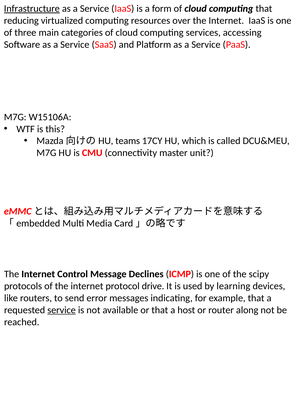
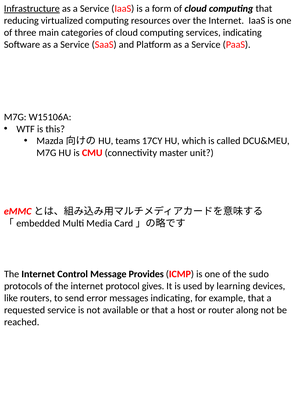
services accessing: accessing -> indicating (242, 33)
Declines: Declines -> Provides (146, 275)
scipy: scipy -> sudo (259, 275)
drive: drive -> gives (153, 287)
service underline: present -> none (62, 311)
